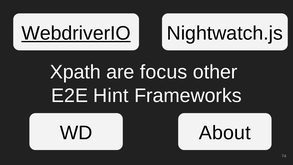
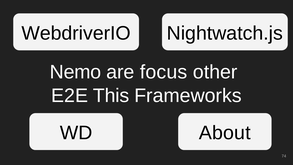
WebdriverIO underline: present -> none (76, 33)
Xpath: Xpath -> Nemo (75, 72)
Hint: Hint -> This (111, 95)
